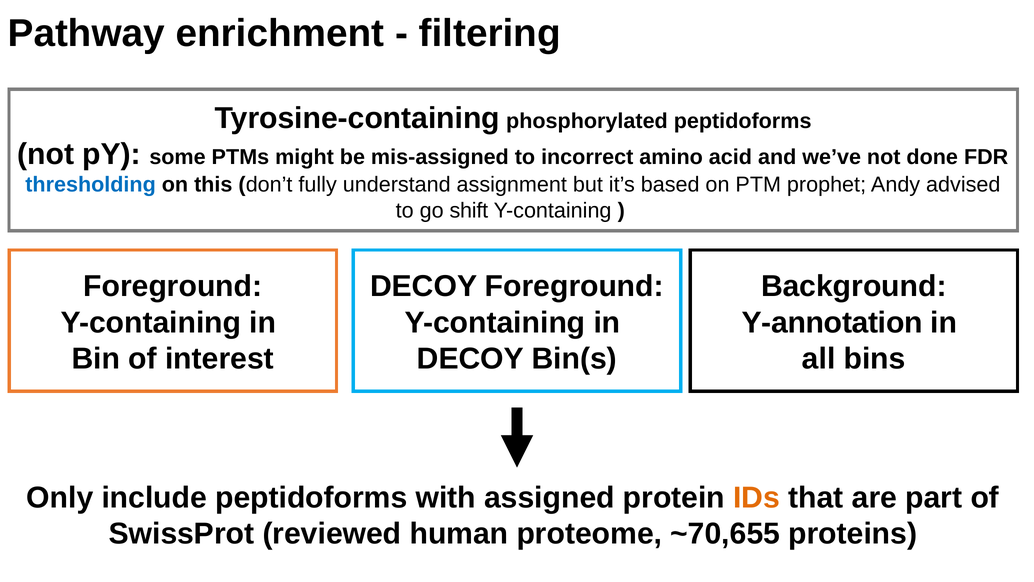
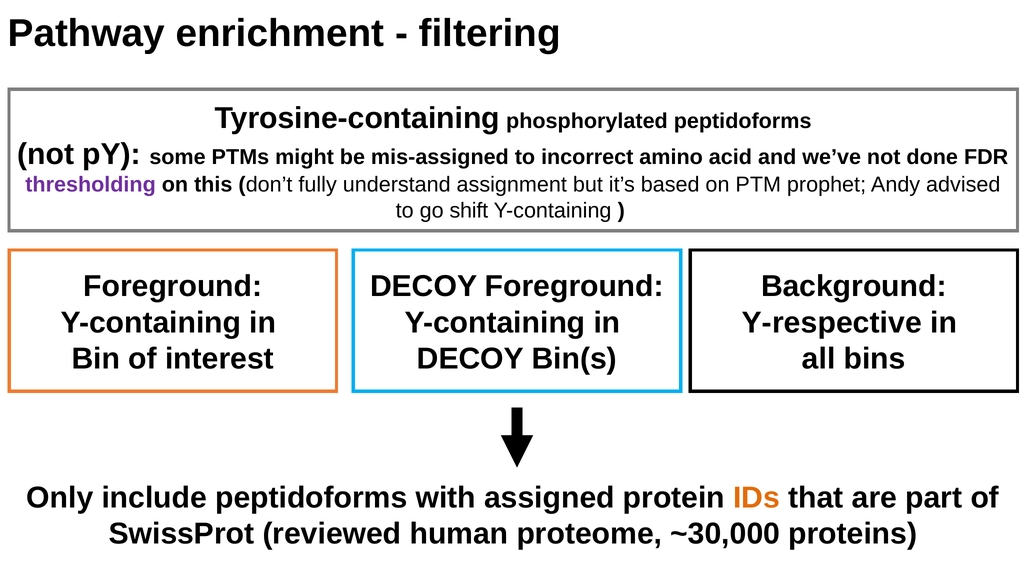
thresholding colour: blue -> purple (91, 185)
Y-annotation: Y-annotation -> Y-respective (832, 323)
~70,655: ~70,655 -> ~30,000 (725, 534)
